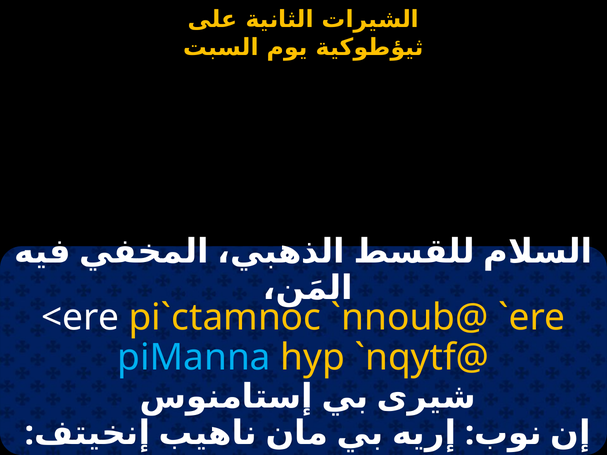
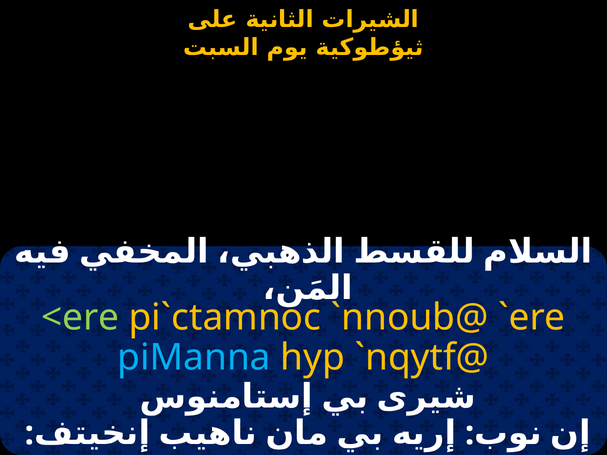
<ere colour: white -> light green (80, 318)
